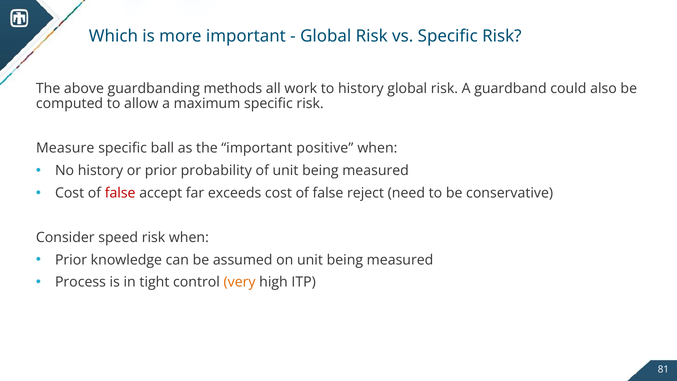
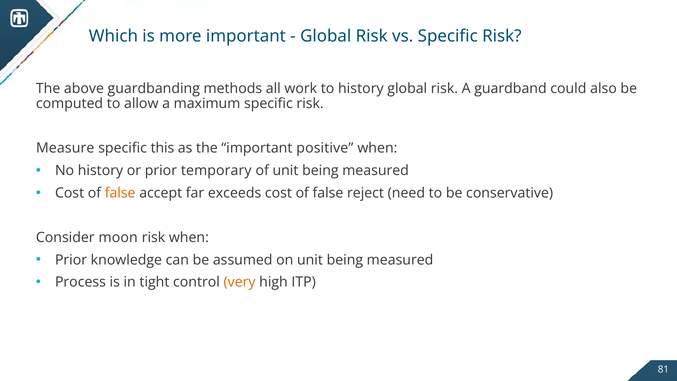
ball: ball -> this (162, 148)
probability: probability -> temporary (216, 171)
false colour: red -> orange (120, 193)
speed: speed -> moon (118, 237)
